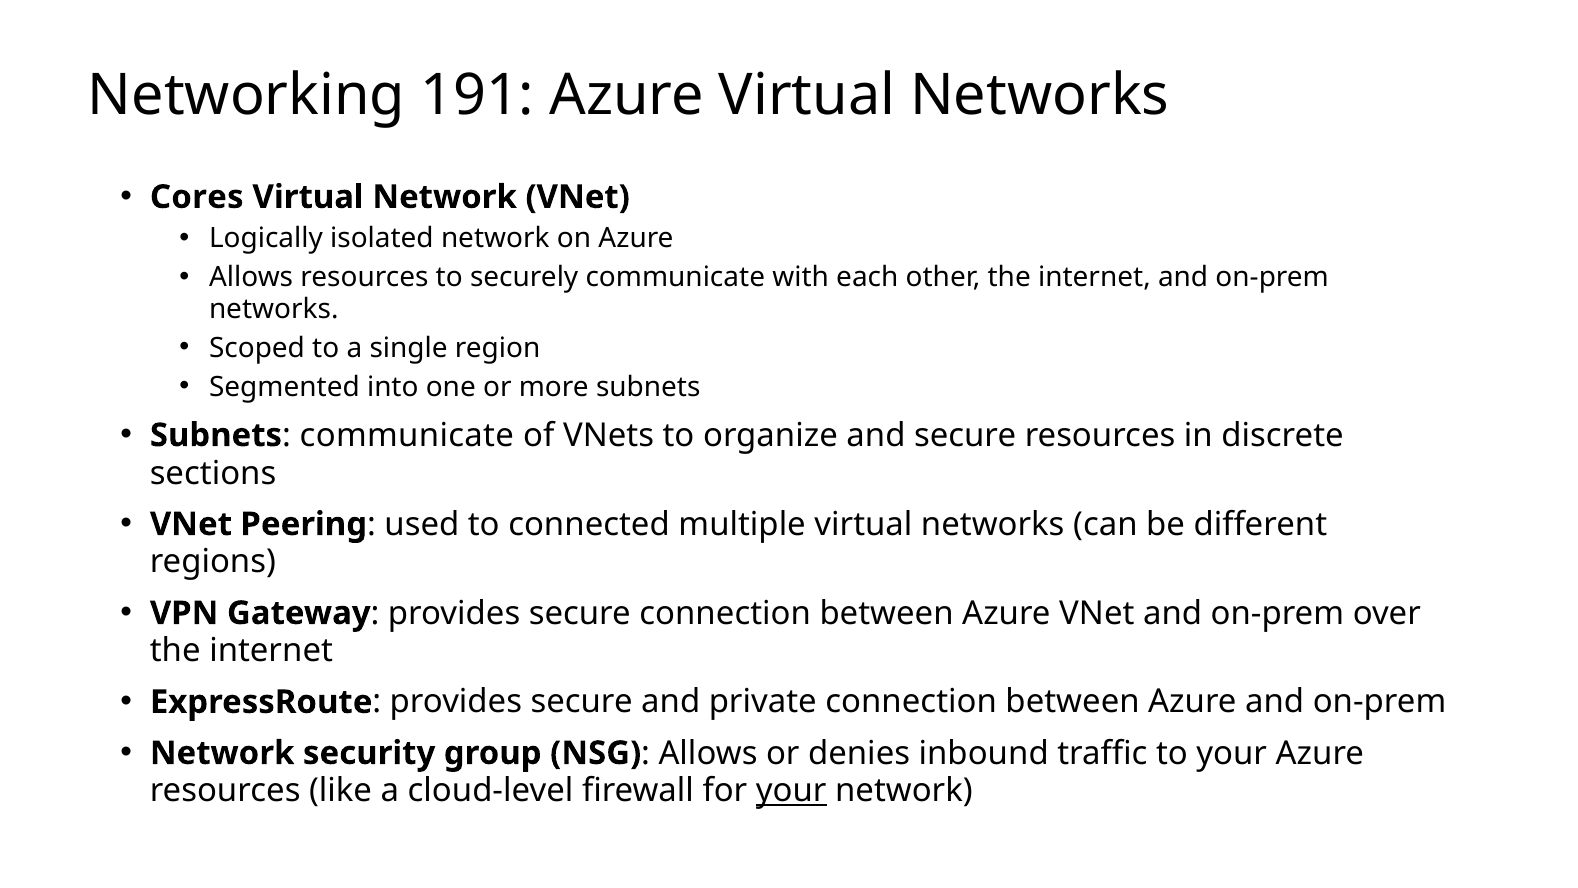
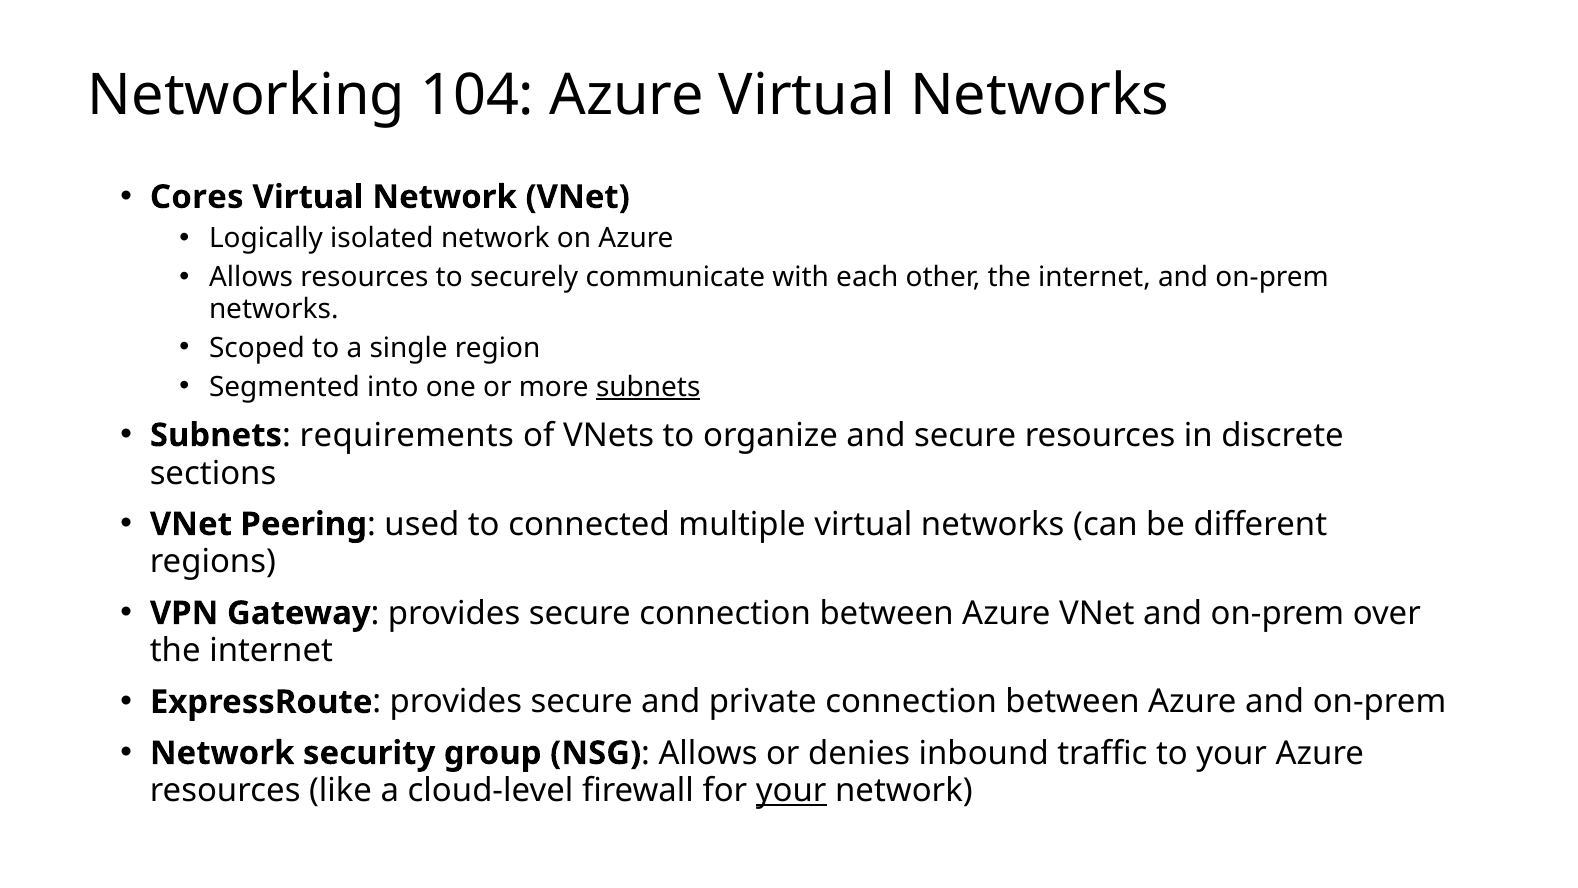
191: 191 -> 104 (477, 96)
subnets underline: none -> present (648, 387)
communicate: communicate -> requirements (407, 435)
